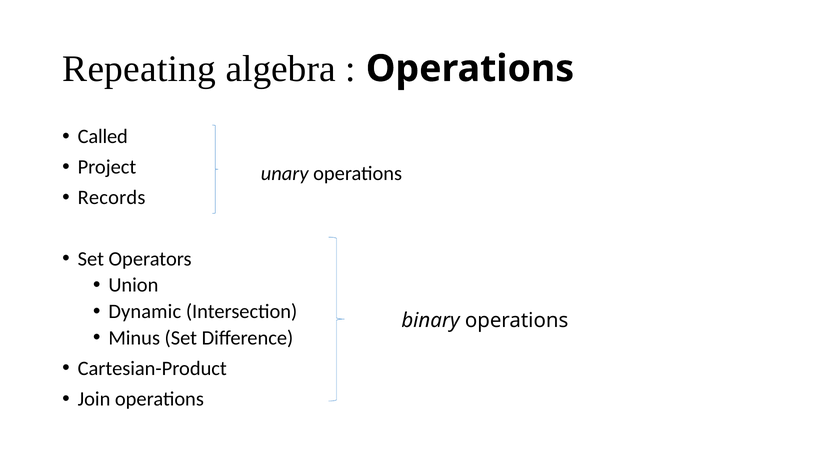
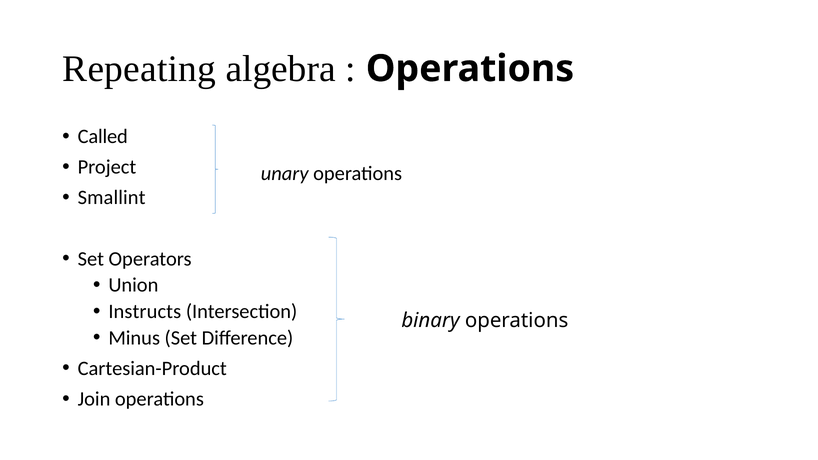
Records: Records -> Smallint (112, 198)
Dynamic: Dynamic -> Instructs (145, 312)
